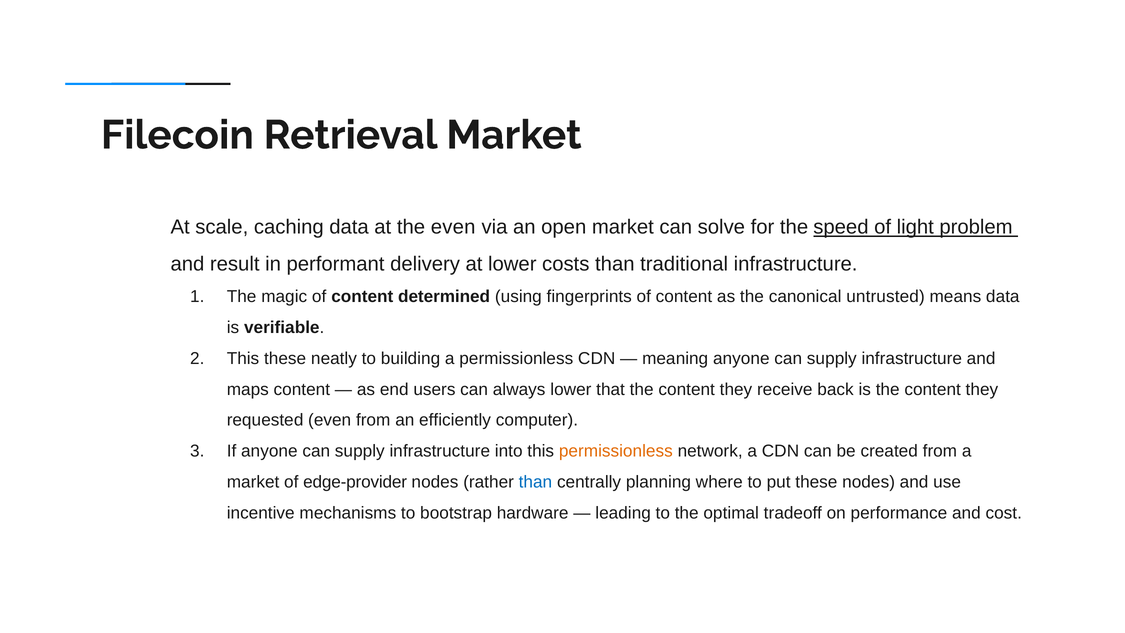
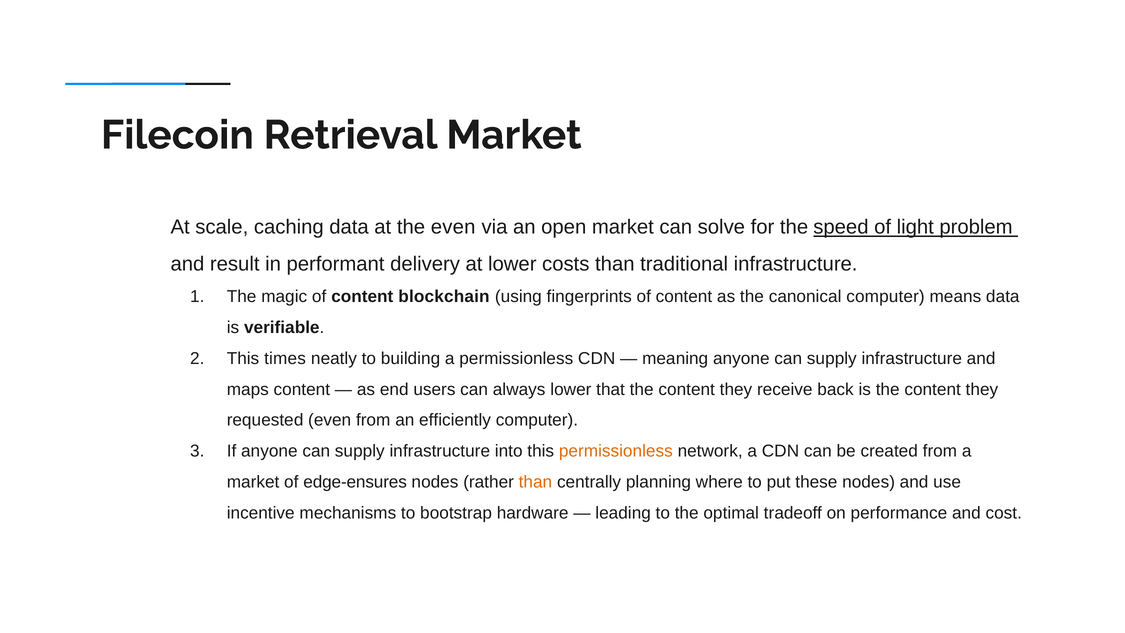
determined: determined -> blockchain (444, 296)
canonical untrusted: untrusted -> computer (885, 296)
This these: these -> times (285, 358)
edge-provider: edge-provider -> edge-ensures (355, 482)
than colour: blue -> orange (535, 482)
